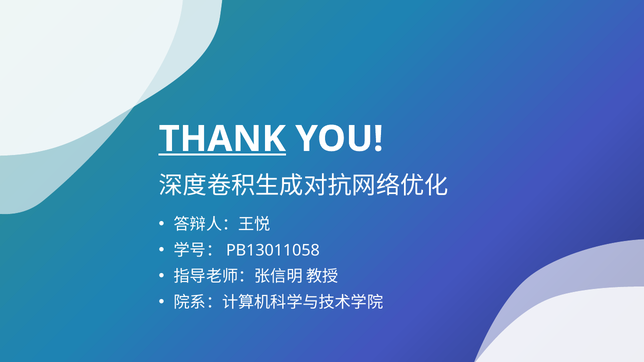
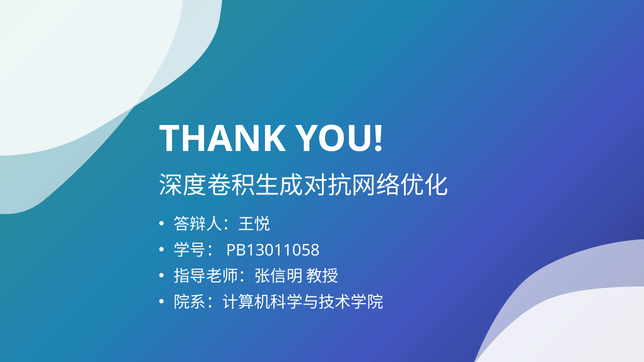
THANK underline: present -> none (222, 139)
